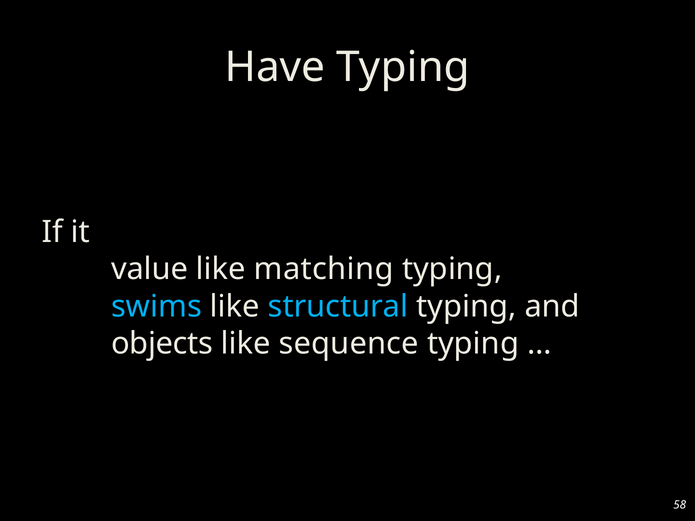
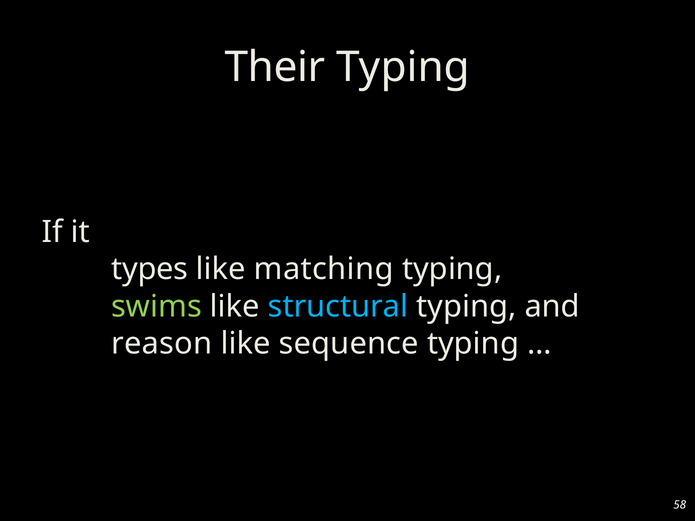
Have: Have -> Their (275, 67)
value: value -> types (150, 269)
swims colour: light blue -> light green (157, 306)
objects: objects -> reason (162, 344)
